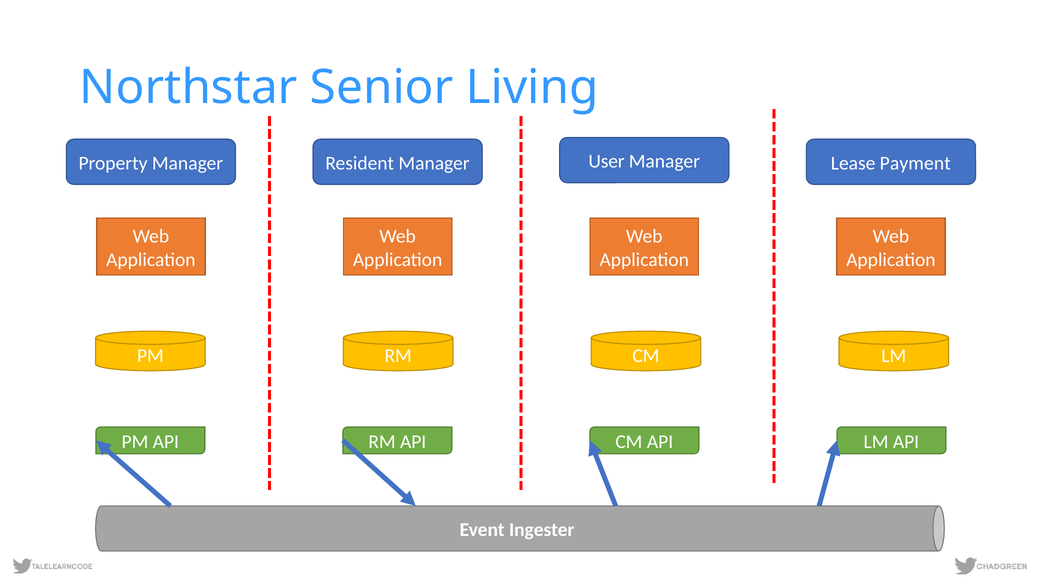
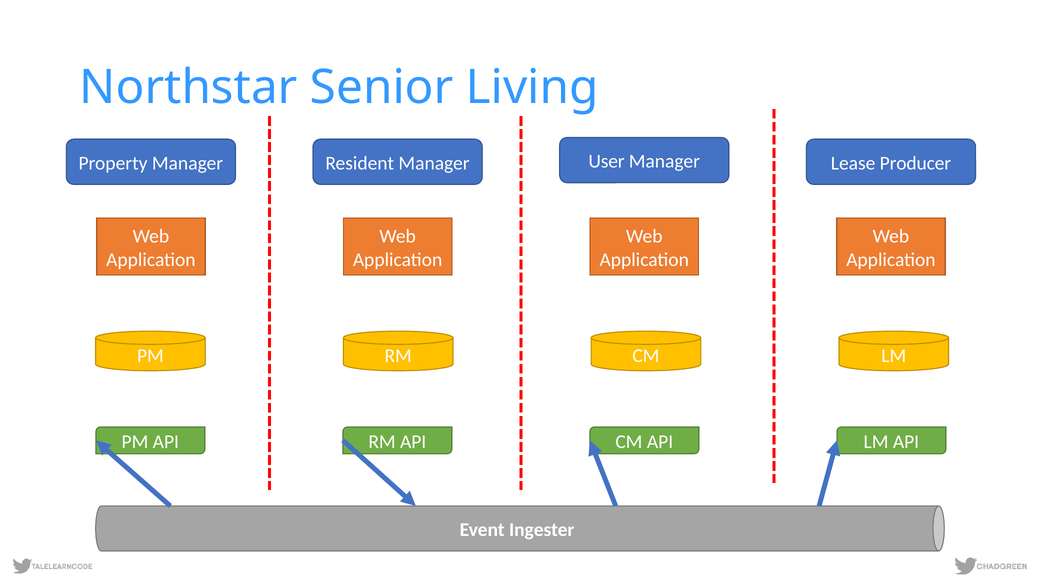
Payment: Payment -> Producer (915, 163)
